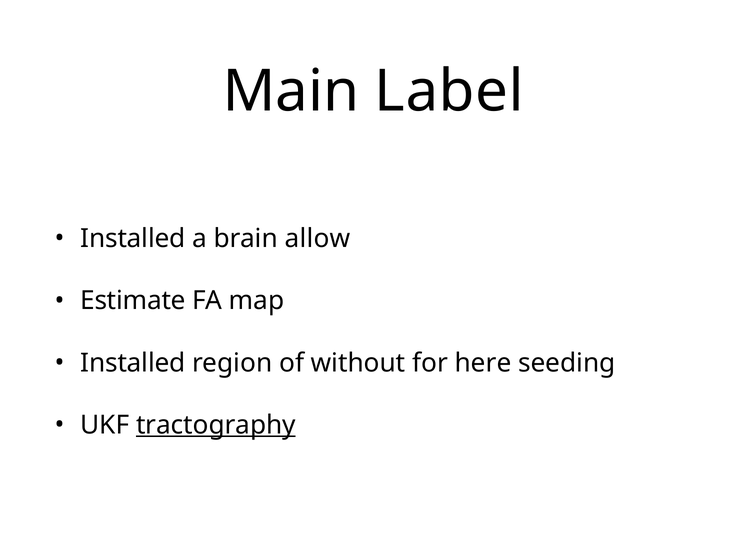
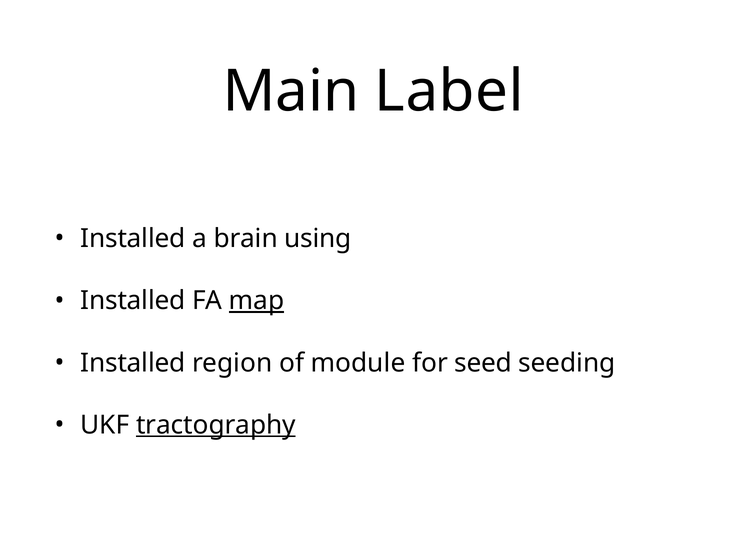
allow: allow -> using (318, 239)
Estimate: Estimate -> Installed (133, 301)
map underline: none -> present (257, 301)
without: without -> module (358, 363)
here: here -> seed (483, 363)
